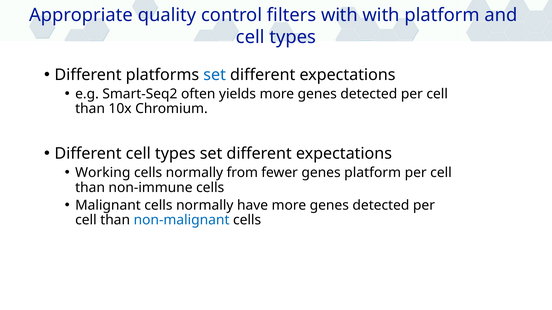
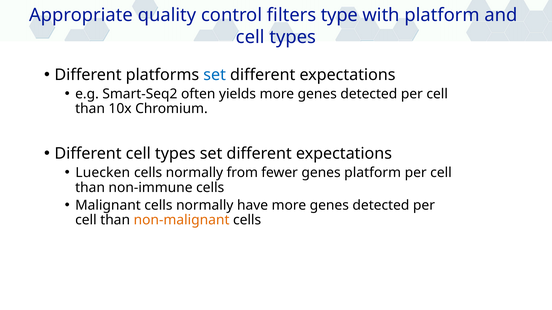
filters with: with -> type (339, 15)
Working: Working -> Luecken (103, 173)
non-malignant colour: blue -> orange (182, 220)
